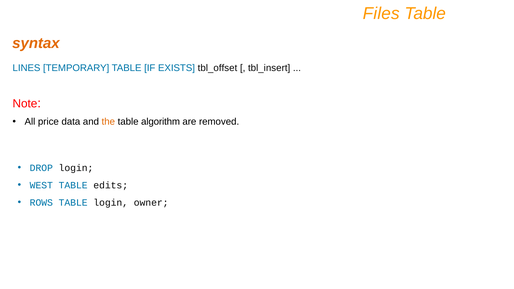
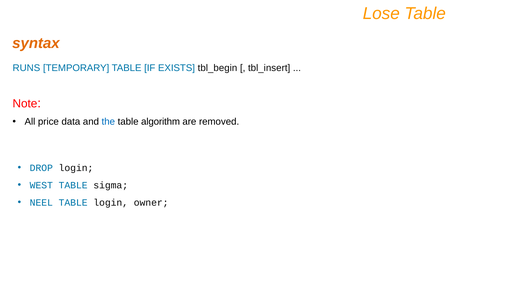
Files: Files -> Lose (381, 13)
LINES: LINES -> RUNS (26, 68)
tbl_offset: tbl_offset -> tbl_begin (218, 68)
the colour: orange -> blue (108, 122)
edits: edits -> sigma (111, 185)
ROWS: ROWS -> NEEL (41, 203)
